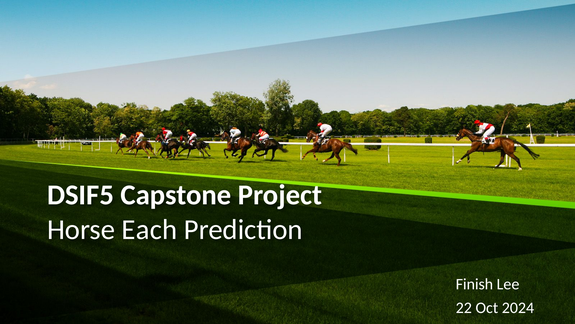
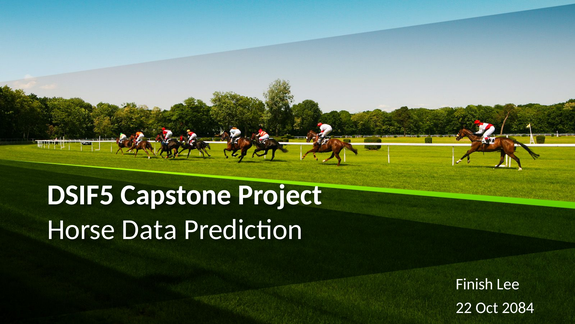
Each: Each -> Data (149, 229)
2024: 2024 -> 2084 (518, 308)
